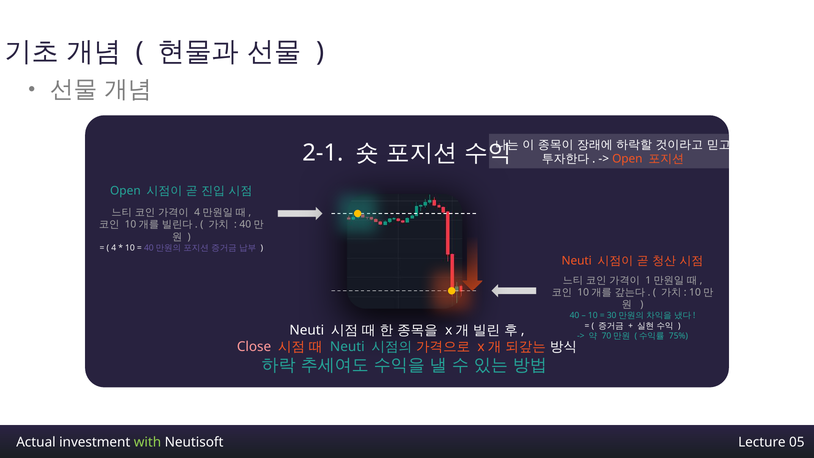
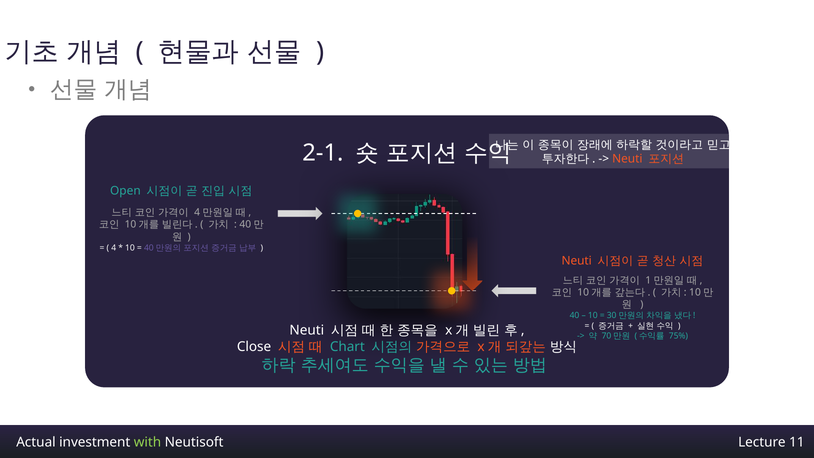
Open: Open -> Neuti (627, 159)
Close colour: pink -> white (254, 346)
Neuti: Neuti -> Chart (347, 346)
05: 05 -> 11 (797, 442)
